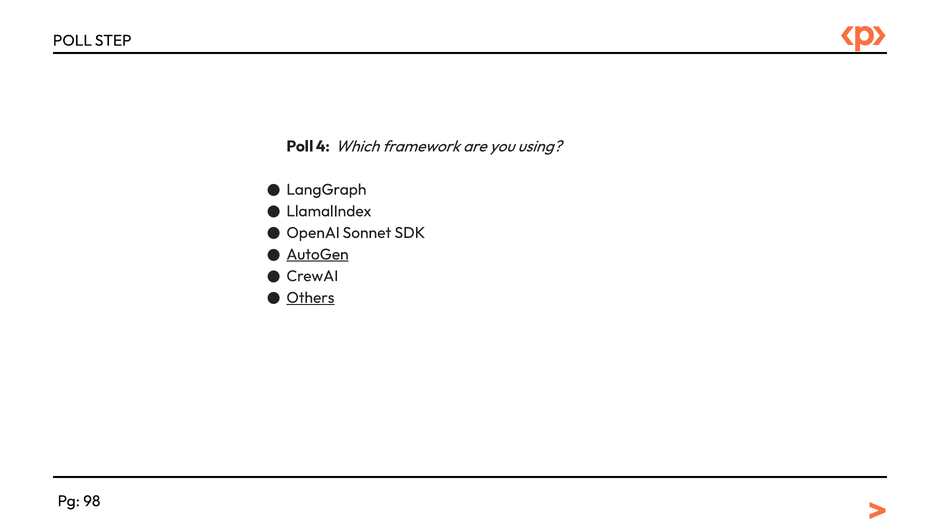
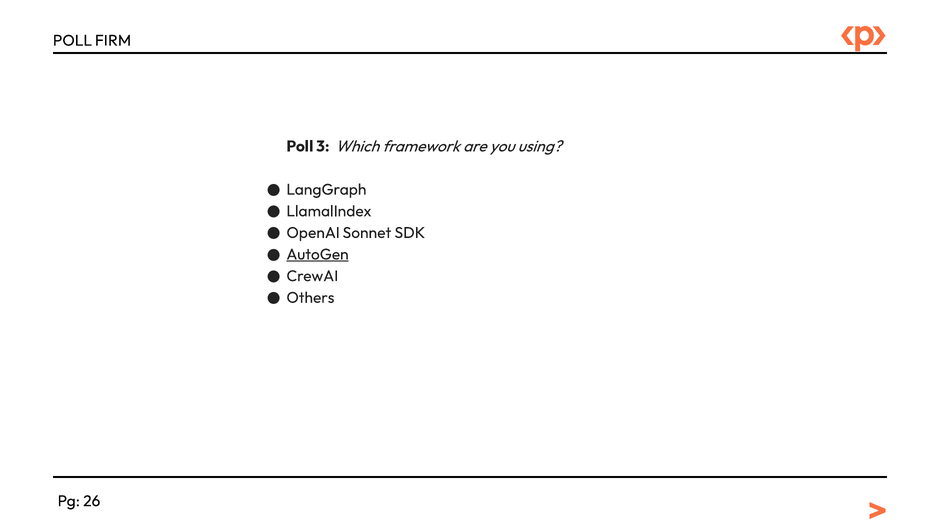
STEP: STEP -> FIRM (113, 41)
4: 4 -> 3 (323, 146)
Others underline: present -> none (310, 298)
98: 98 -> 26 (92, 501)
